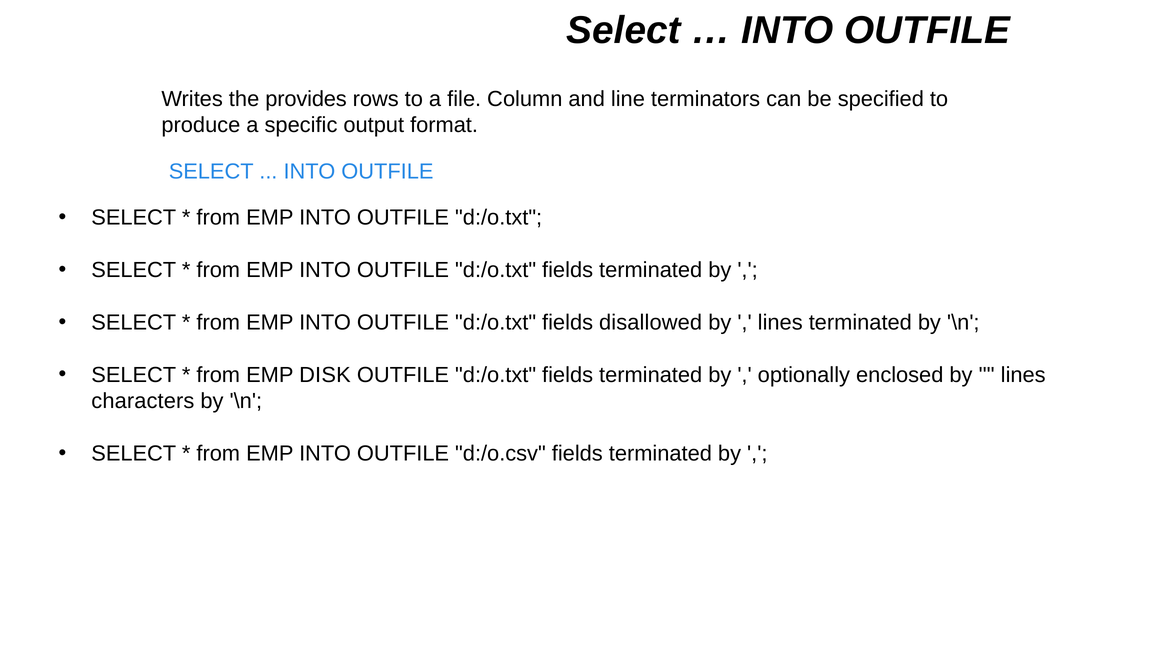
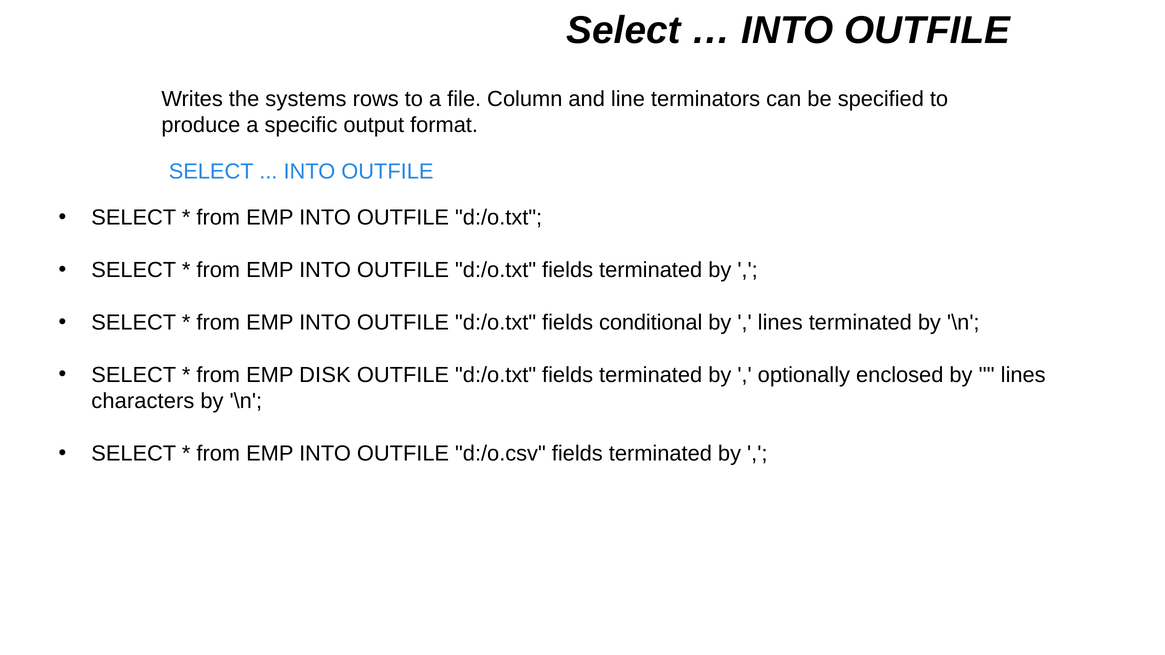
provides: provides -> systems (306, 99)
disallowed: disallowed -> conditional (651, 323)
